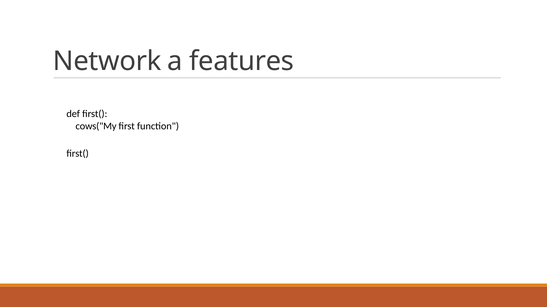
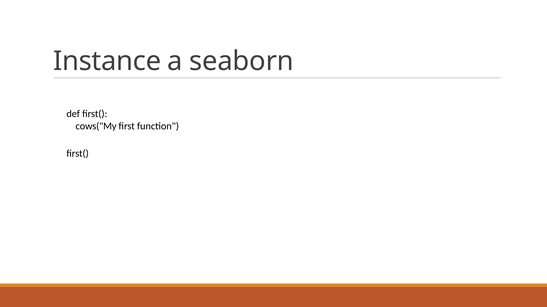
Network: Network -> Instance (107, 61)
features: features -> seaborn (241, 61)
